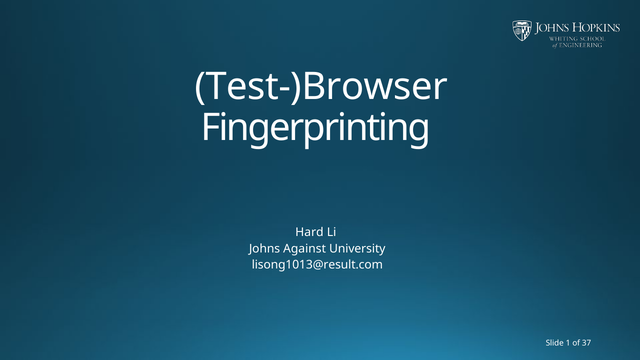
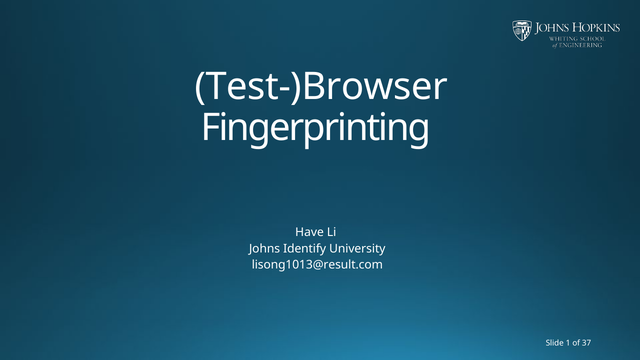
Hard: Hard -> Have (310, 232)
Against: Against -> Identify (305, 249)
